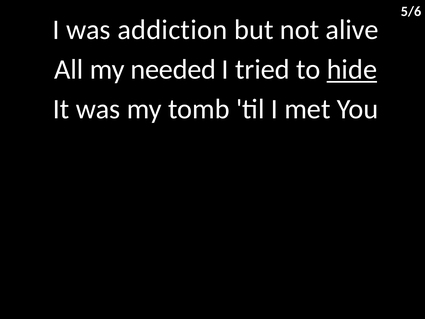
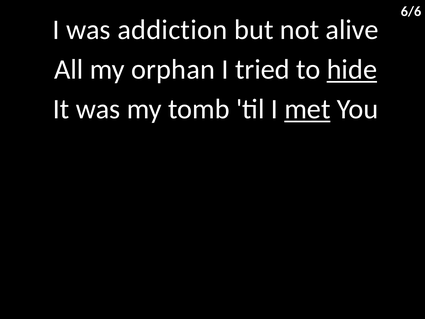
5/6: 5/6 -> 6/6 (411, 12)
needed: needed -> orphan (173, 70)
met underline: none -> present (307, 109)
